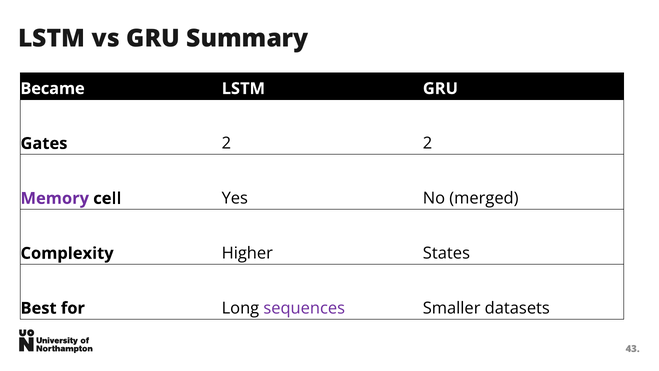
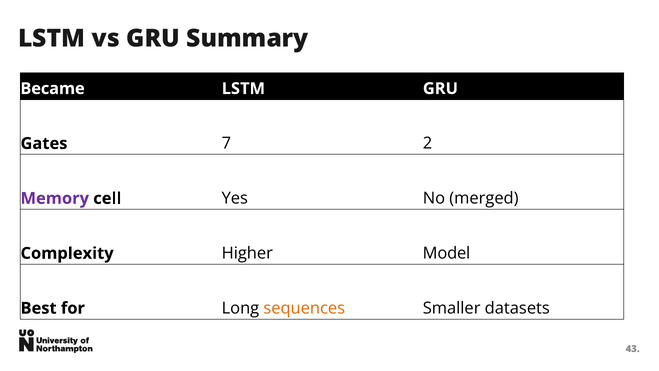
Gates 2: 2 -> 7 (226, 143)
States: States -> Model (447, 253)
sequences colour: purple -> orange (304, 308)
